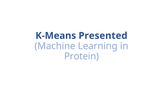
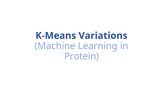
Presented: Presented -> Variations (103, 36)
